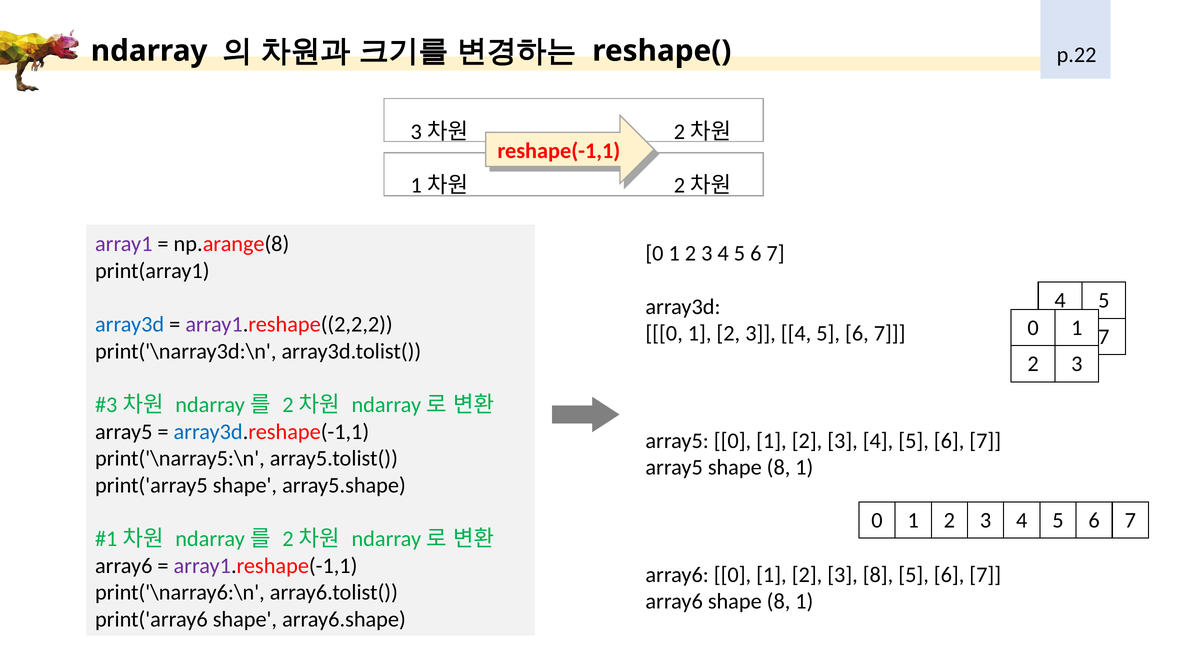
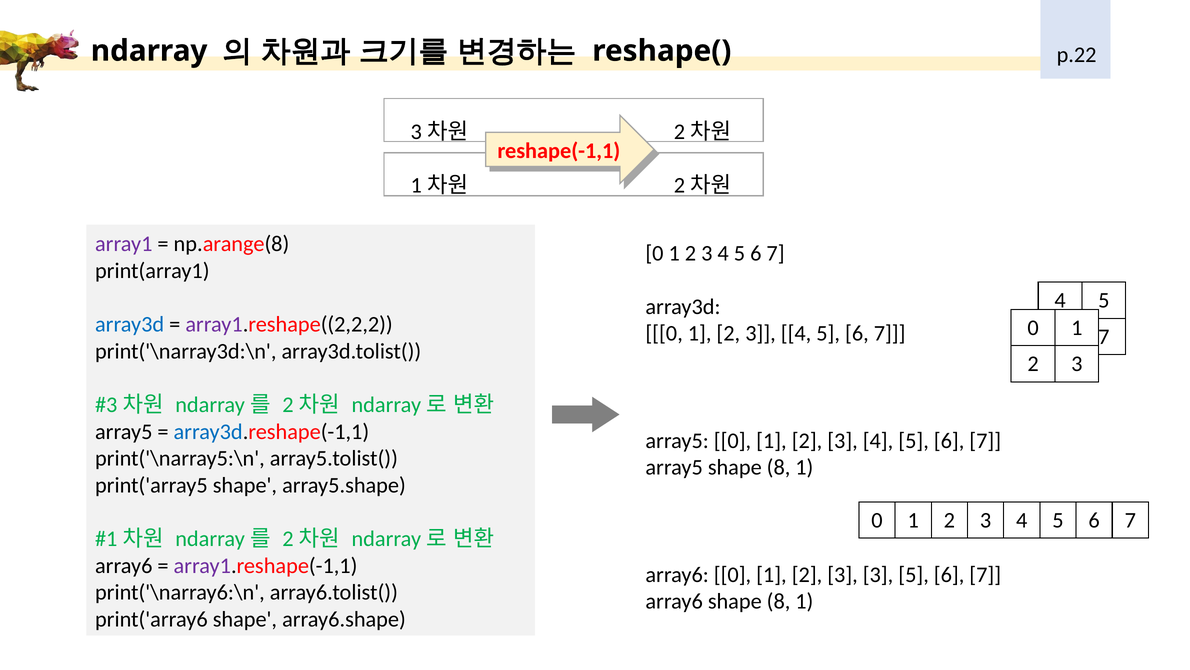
3 8: 8 -> 3 (878, 574)
